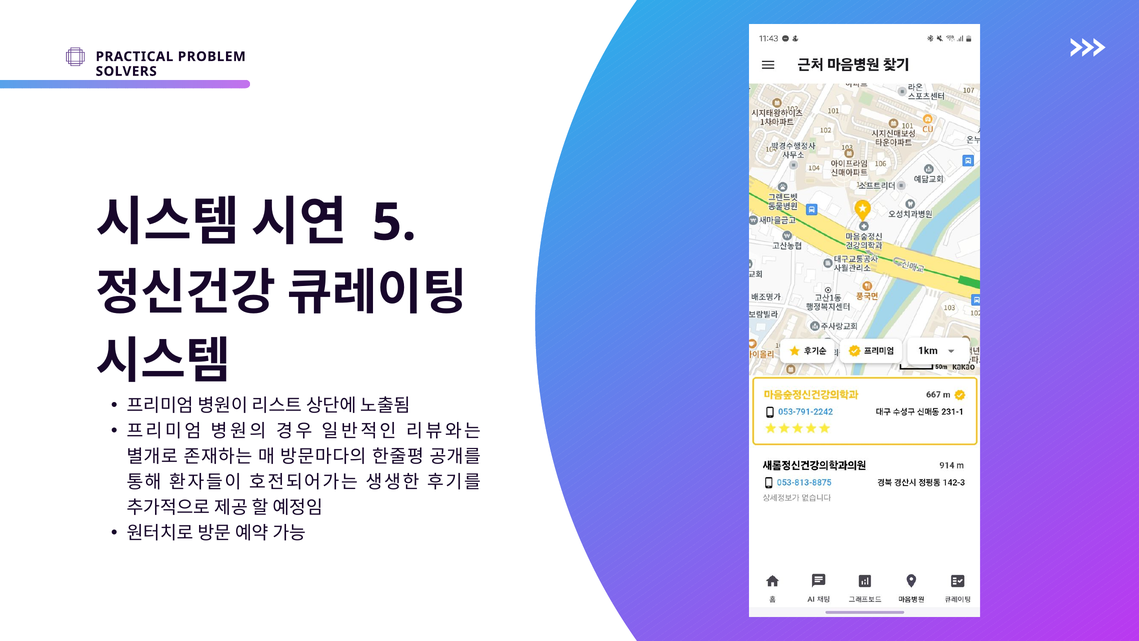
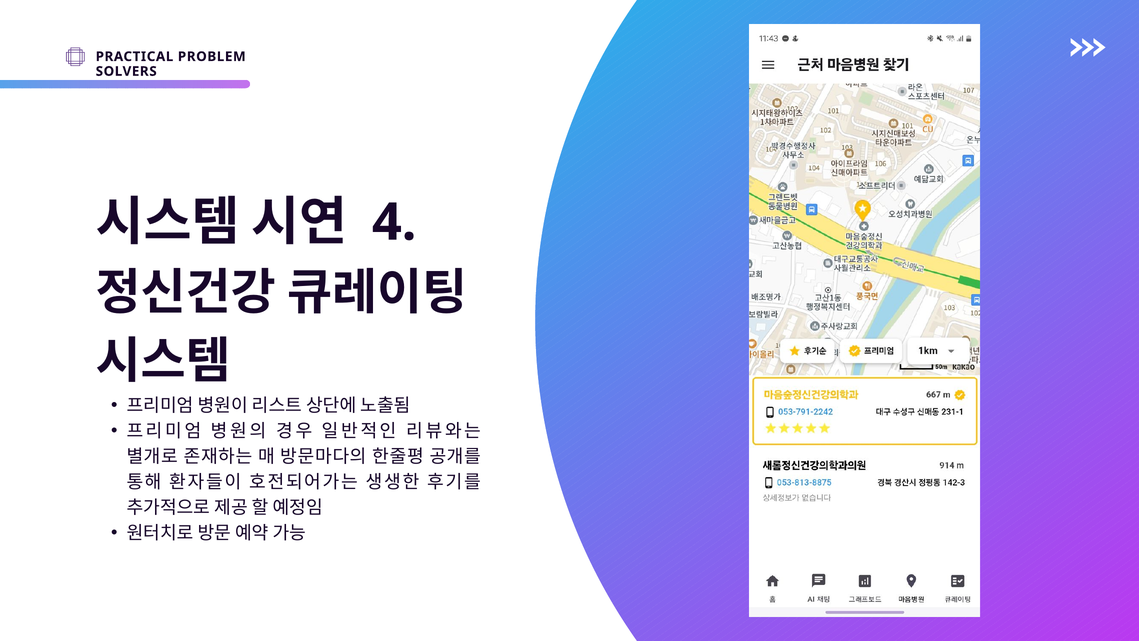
5: 5 -> 4 (394, 222)
